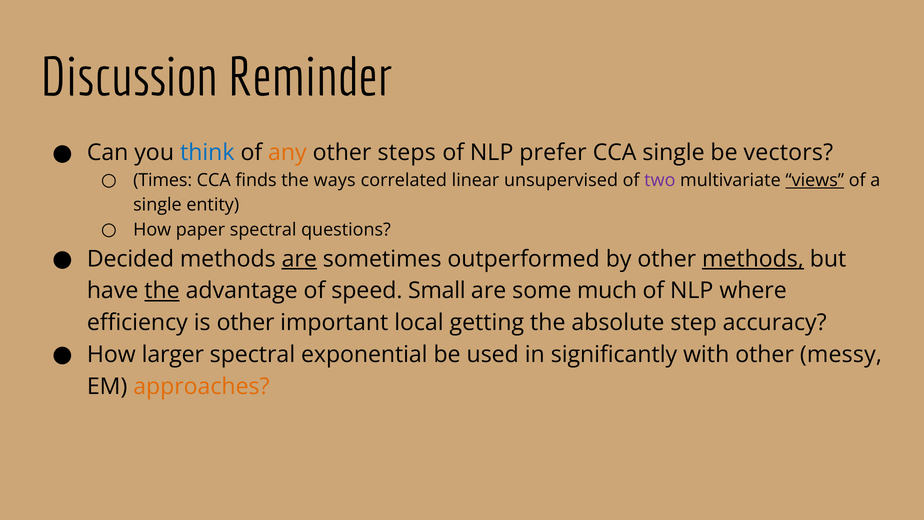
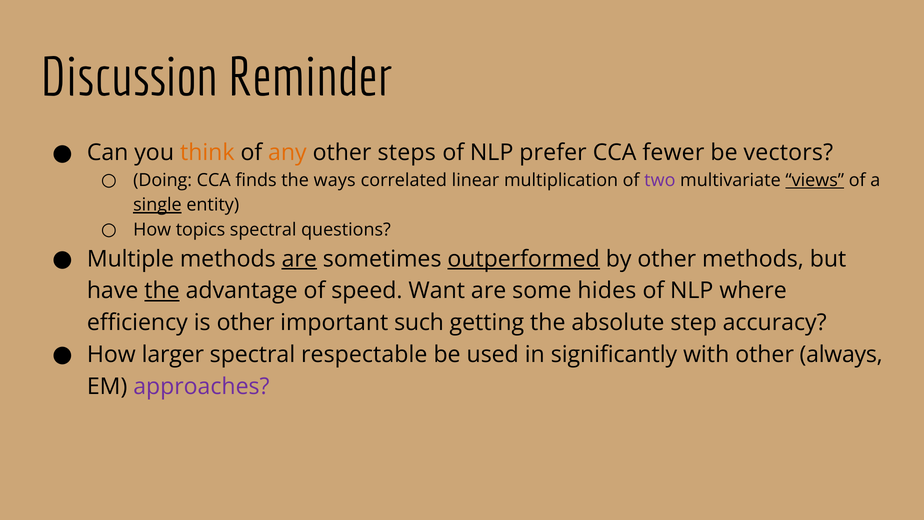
think colour: blue -> orange (207, 153)
CCA single: single -> fewer (673, 153)
Times: Times -> Doing (163, 180)
unsupervised: unsupervised -> multiplication (561, 180)
single underline: none -> present (157, 205)
paper: paper -> topics (201, 230)
Decided: Decided -> Multiple (131, 259)
outperformed underline: none -> present (524, 259)
methods underline: present -> none (753, 259)
Small: Small -> Want (437, 291)
much: much -> hides (607, 291)
local: local -> such (419, 323)
exponential: exponential -> respectable (364, 354)
messy: messy -> always (841, 354)
approaches colour: orange -> purple (201, 386)
